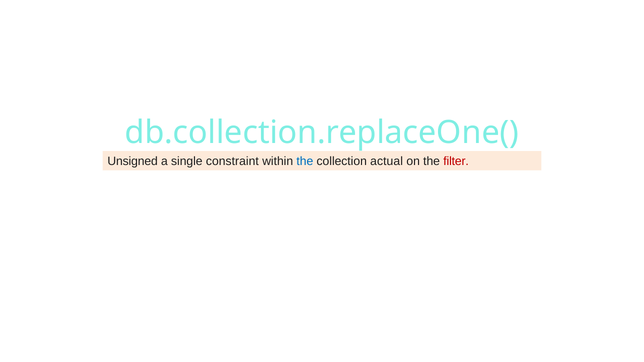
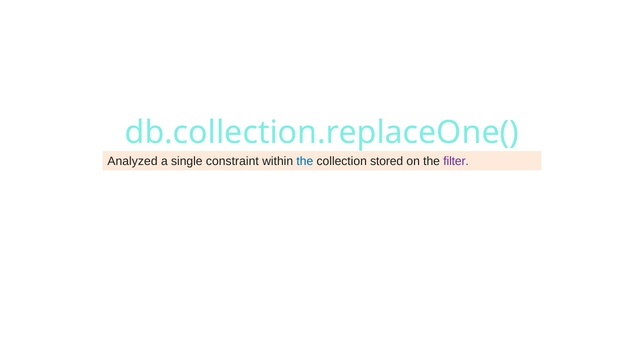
Unsigned: Unsigned -> Analyzed (132, 162)
actual: actual -> stored (387, 162)
filter colour: red -> purple (456, 162)
